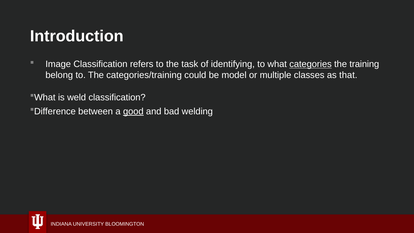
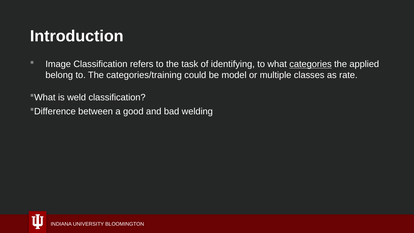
training: training -> applied (364, 64)
that: that -> rate (348, 75)
good underline: present -> none (133, 111)
